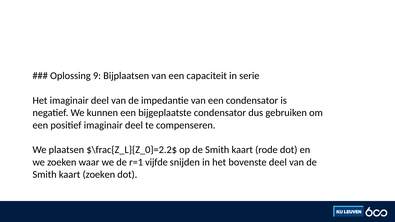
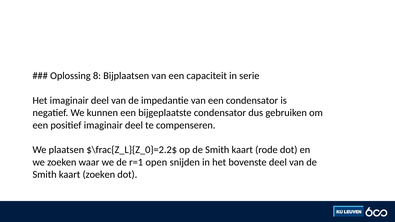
9: 9 -> 8 (97, 76)
vijfde: vijfde -> open (156, 162)
